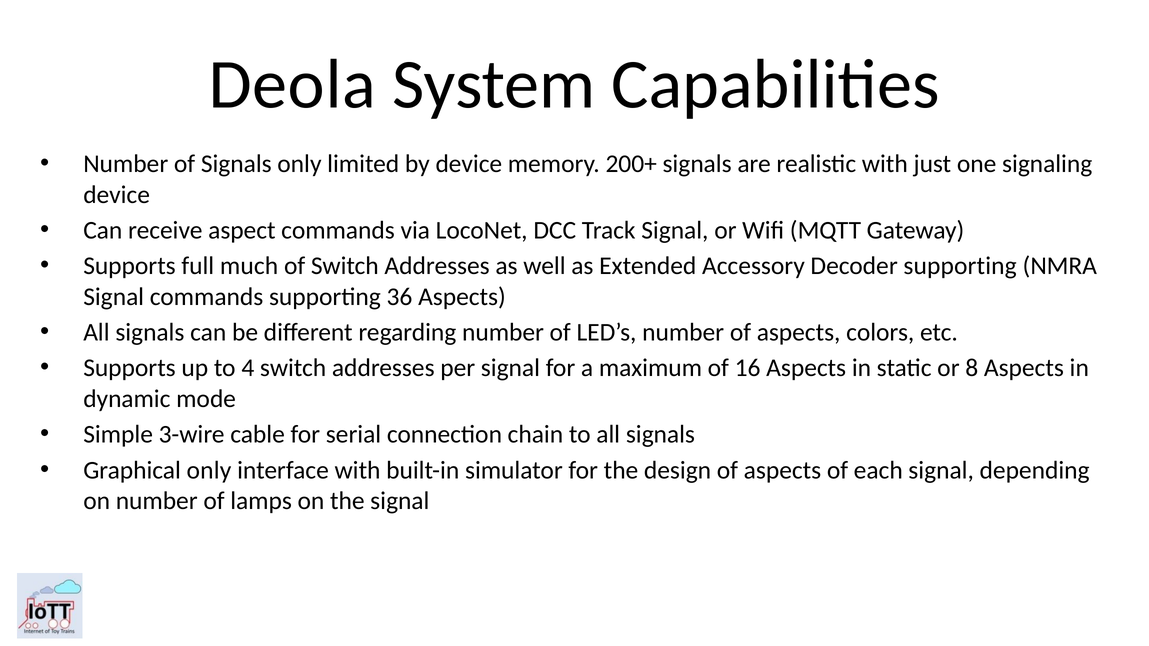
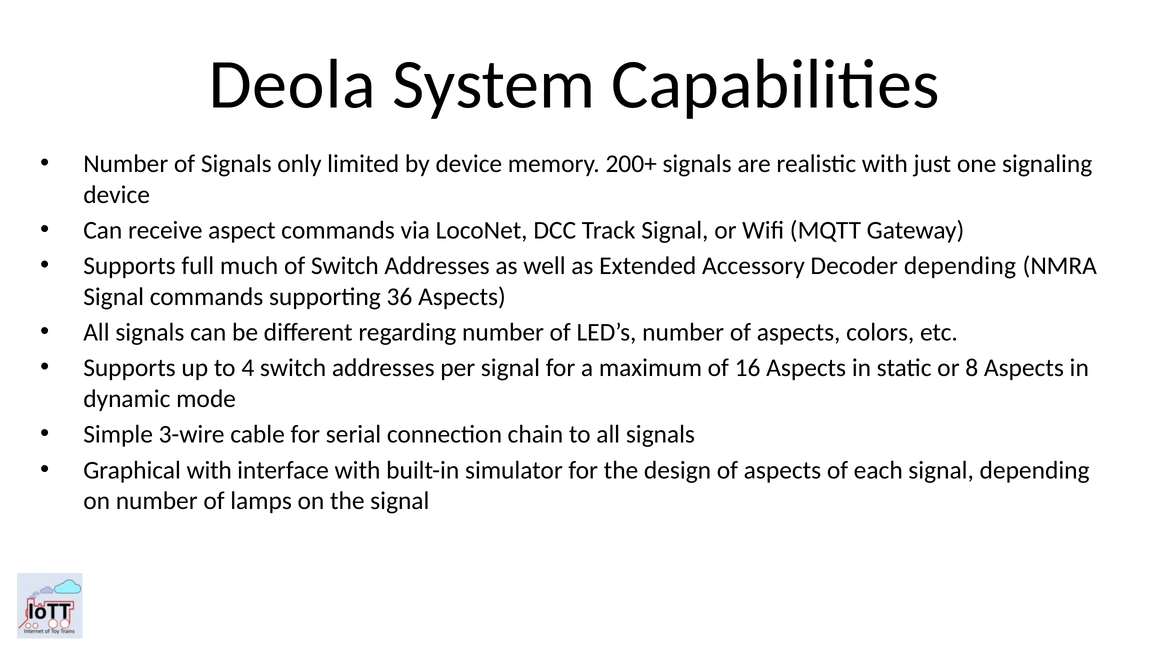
Decoder supporting: supporting -> depending (960, 266)
Graphical only: only -> with (209, 470)
